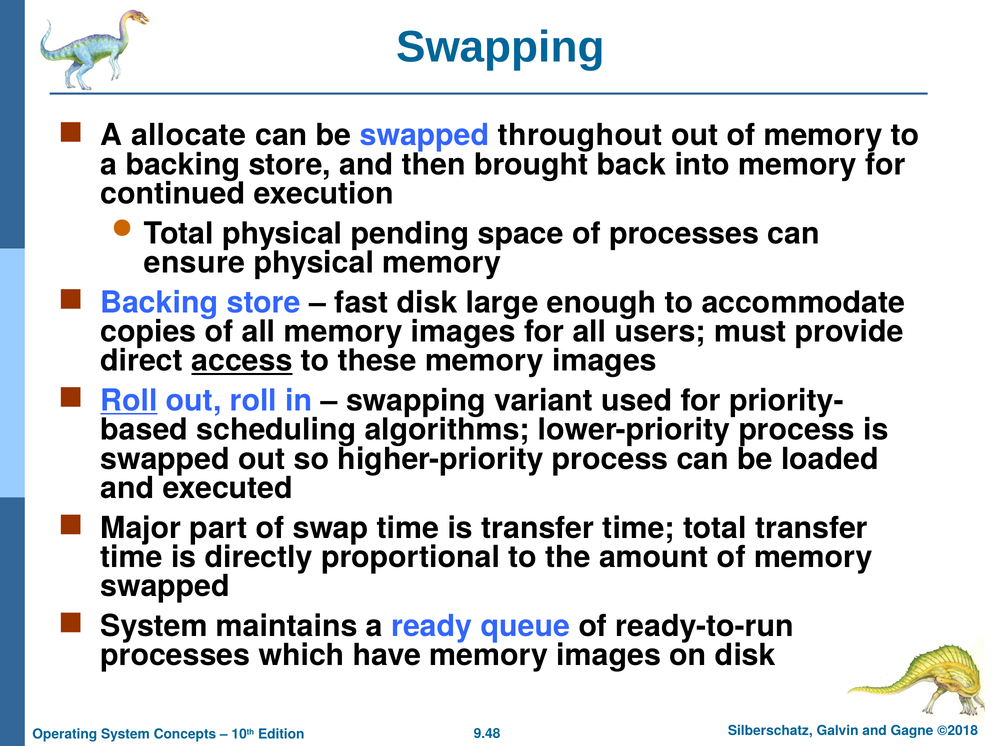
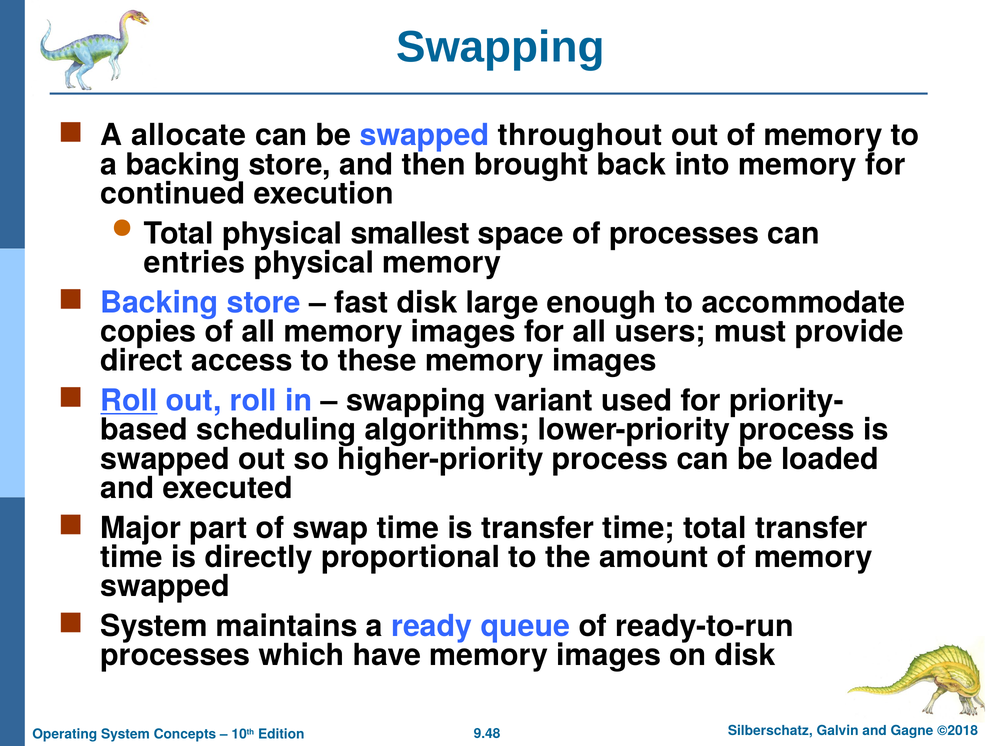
pending: pending -> smallest (410, 233)
ensure: ensure -> entries (194, 263)
access underline: present -> none (242, 361)
